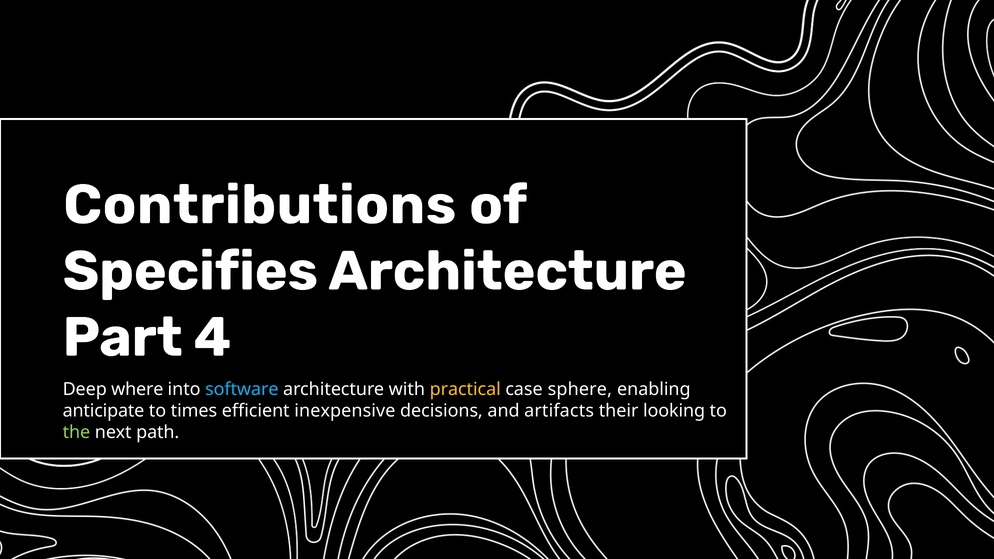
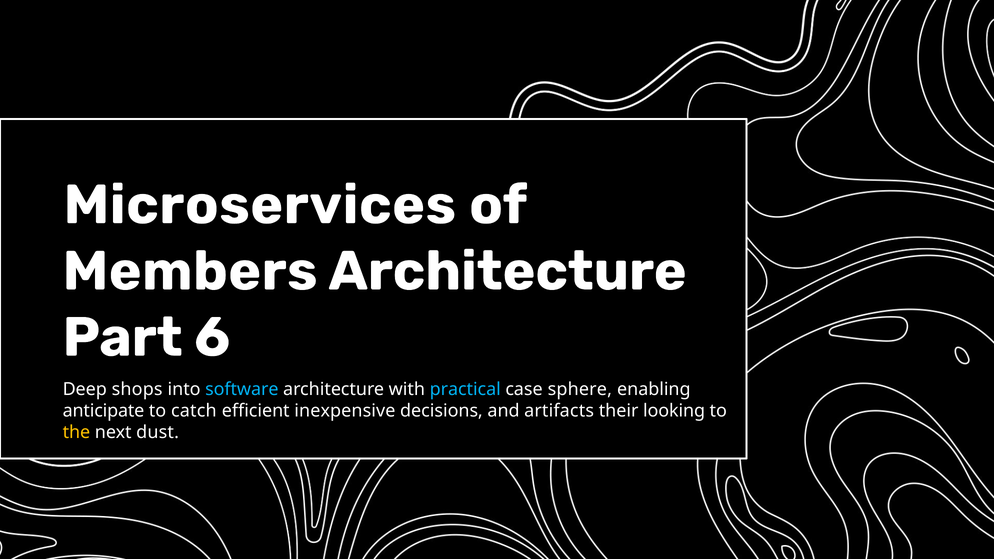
Contributions: Contributions -> Microservices (260, 205)
Specifies: Specifies -> Members (190, 271)
4: 4 -> 6 (212, 338)
where: where -> shops (137, 389)
practical colour: yellow -> light blue (465, 389)
times: times -> catch (194, 411)
the colour: light green -> yellow (76, 433)
path: path -> dust (158, 433)
